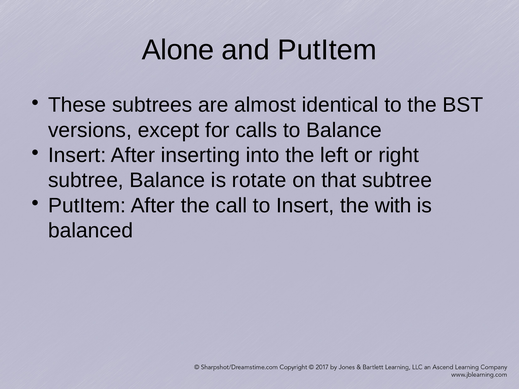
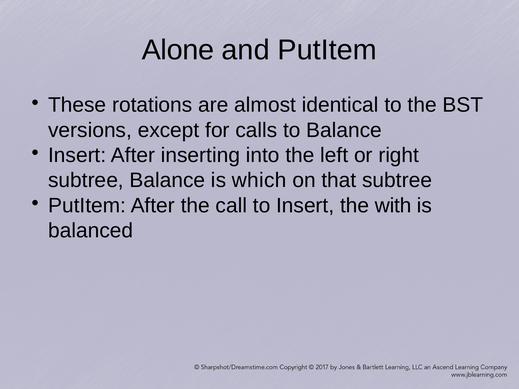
subtrees: subtrees -> rotations (152, 105)
rotate: rotate -> which (259, 180)
